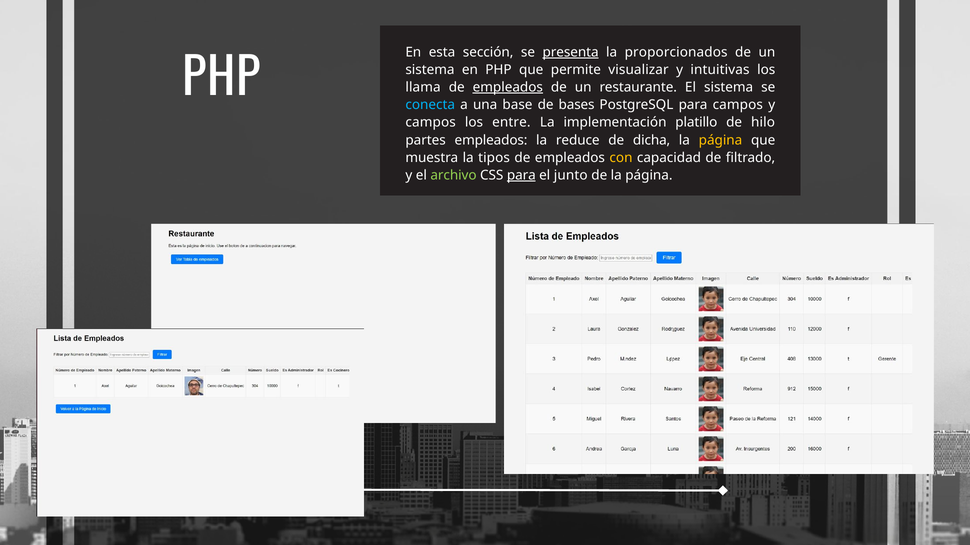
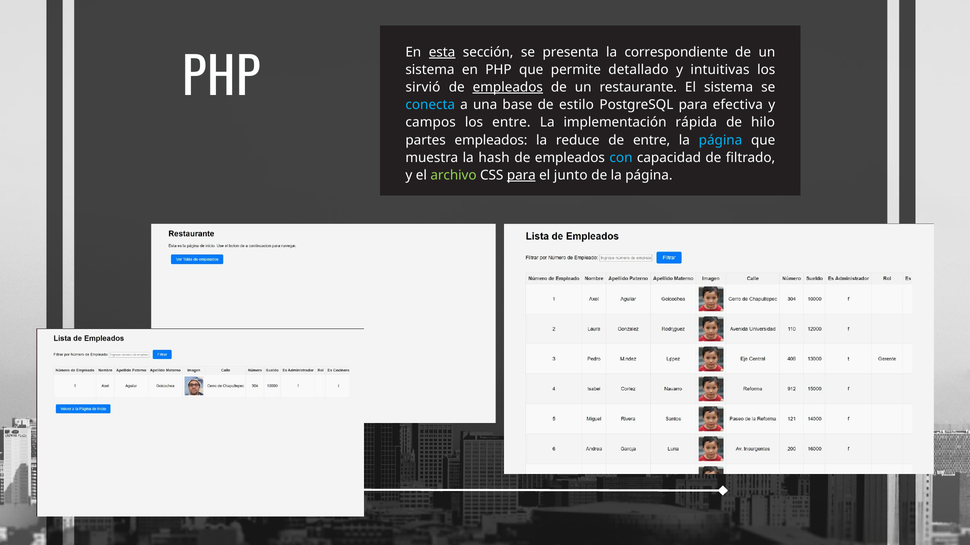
esta underline: none -> present (442, 52)
presenta underline: present -> none (571, 52)
proporcionados: proporcionados -> correspondiente (676, 52)
visualizar: visualizar -> detallado (638, 70)
llama: llama -> sirvió (423, 87)
bases: bases -> estilo (576, 105)
para campos: campos -> efectiva (738, 105)
platillo: platillo -> rápida (696, 123)
de dicha: dicha -> entre (652, 140)
página colour: yellow -> light blue (720, 140)
tipos: tipos -> hash (494, 158)
con colour: yellow -> light blue (621, 158)
